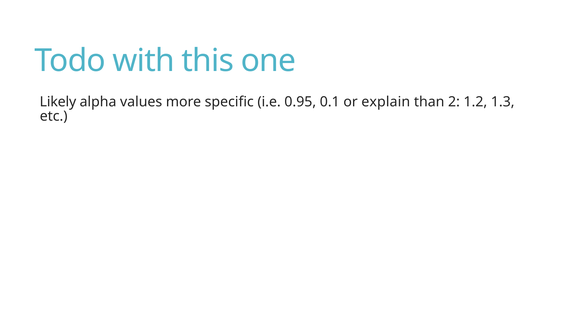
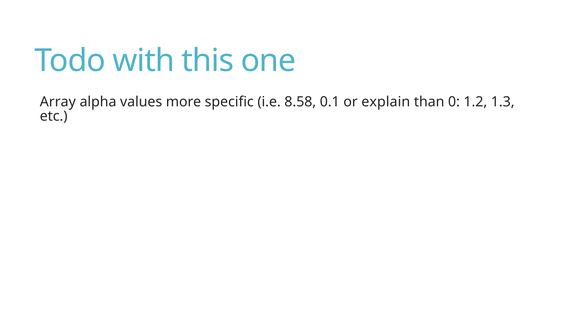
Likely: Likely -> Array (58, 102)
0.95: 0.95 -> 8.58 (300, 102)
2: 2 -> 0 (454, 102)
